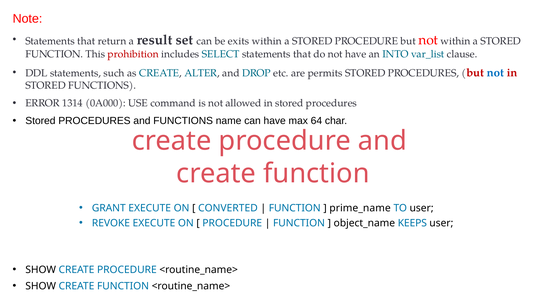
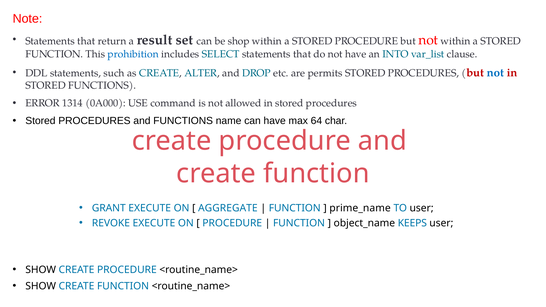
exits: exits -> shop (239, 41)
prohibition colour: red -> blue (133, 54)
CONVERTED: CONVERTED -> AGGREGATE (228, 208)
